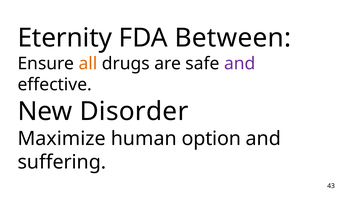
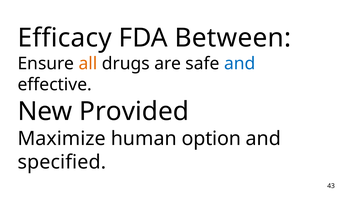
Eternity: Eternity -> Efficacy (65, 38)
and colour: purple -> blue (240, 63)
Disorder: Disorder -> Provided (134, 111)
suffering: suffering -> specified (62, 162)
